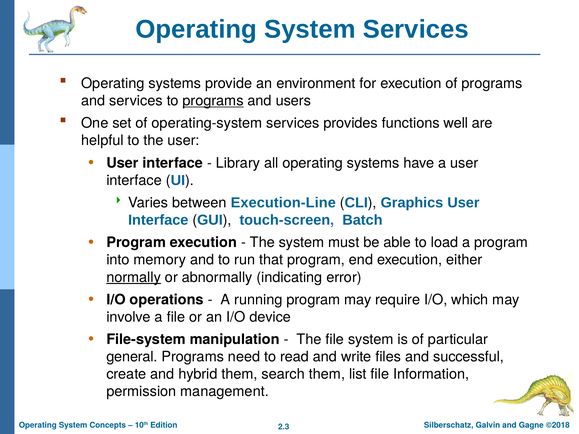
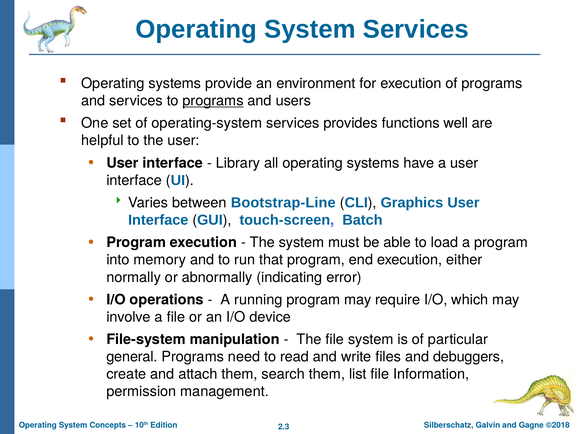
Execution-Line: Execution-Line -> Bootstrap-Line (283, 203)
normally underline: present -> none (134, 277)
successful: successful -> debuggers (469, 357)
hybrid: hybrid -> attach (198, 374)
